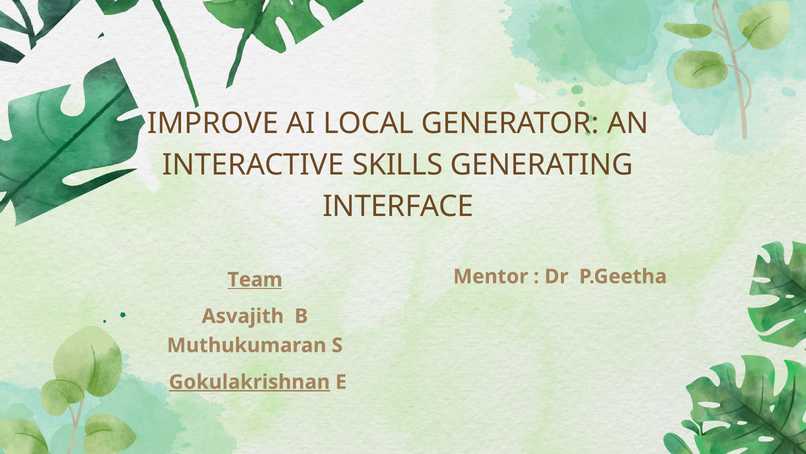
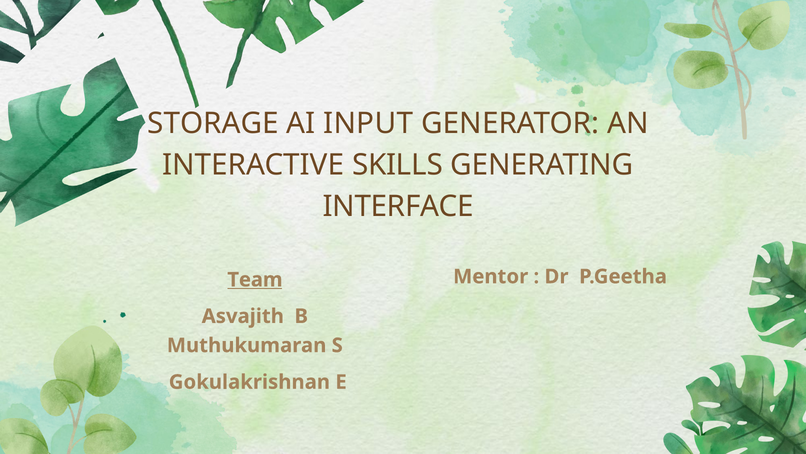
IMPROVE: IMPROVE -> STORAGE (213, 123)
LOCAL: LOCAL -> INPUT (368, 123)
Gokulakrishnan underline: present -> none (249, 382)
